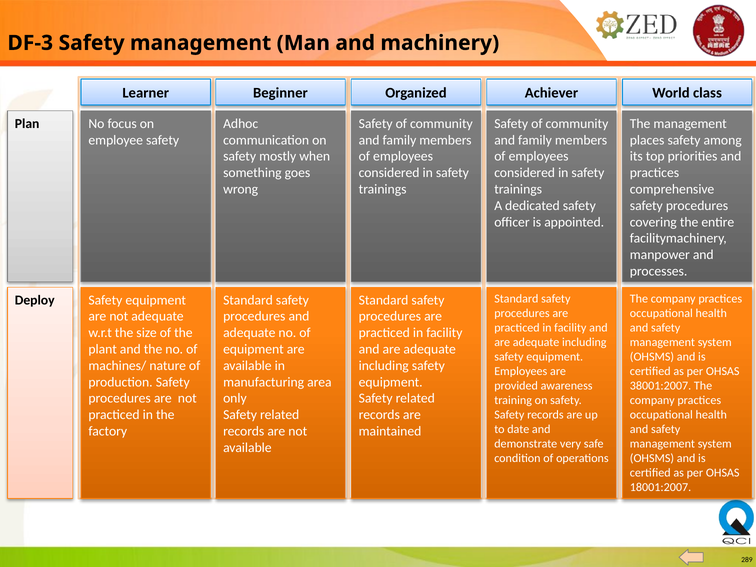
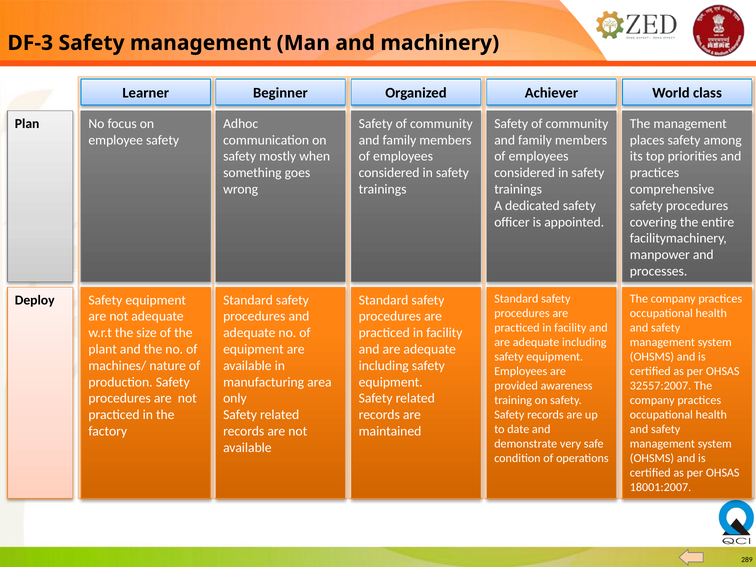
38001:2007: 38001:2007 -> 32557:2007 (661, 386)
